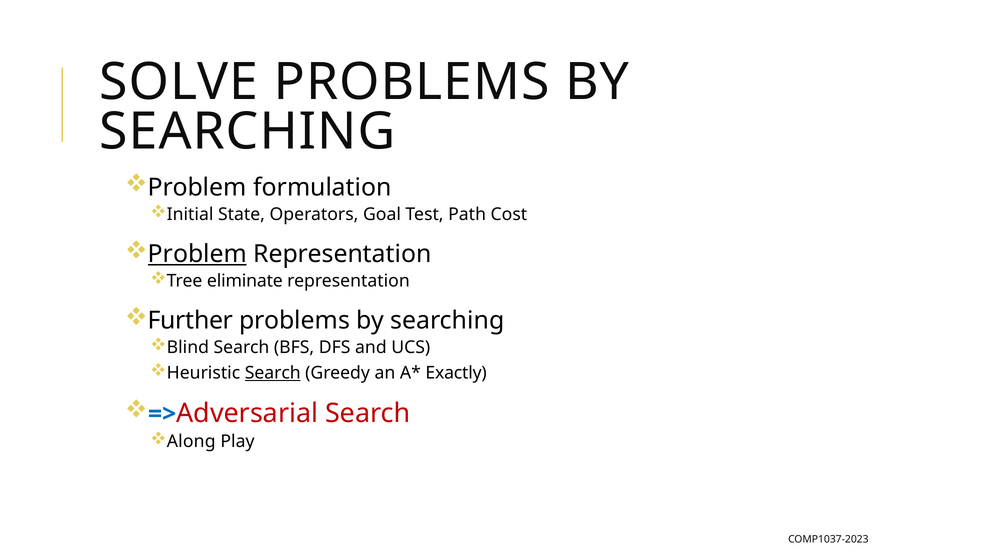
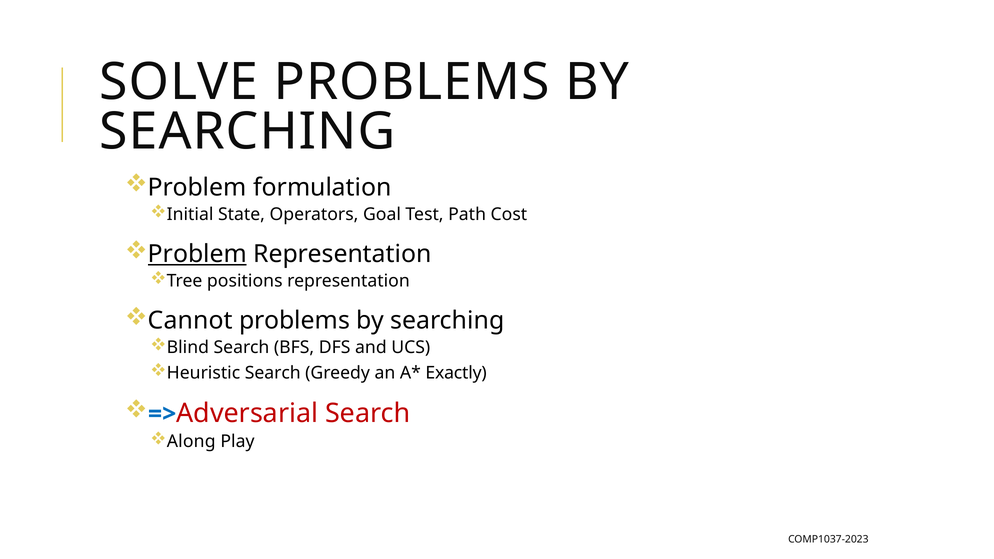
eliminate: eliminate -> positions (245, 281)
Further: Further -> Cannot (190, 320)
Search underline: present -> none (273, 373)
